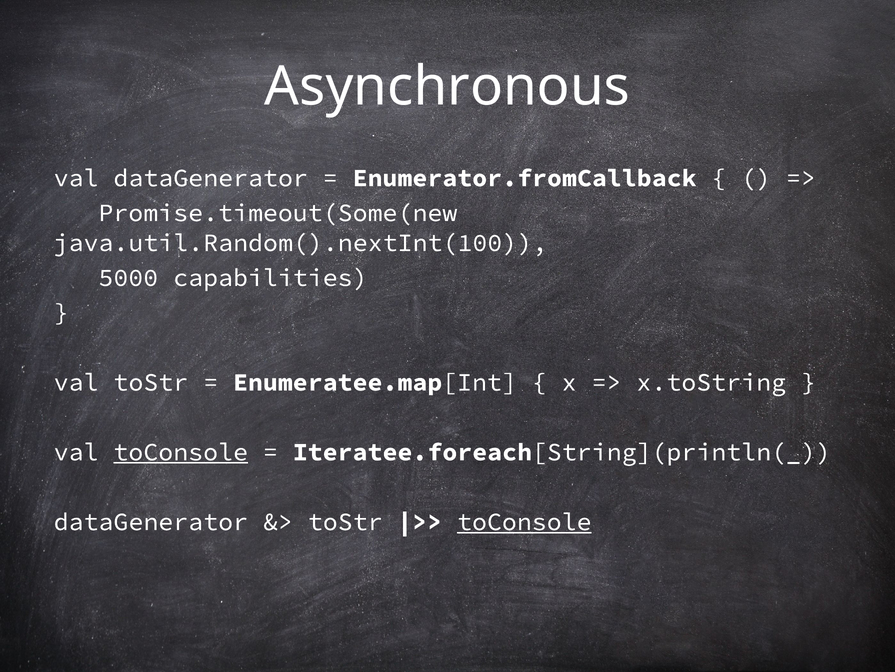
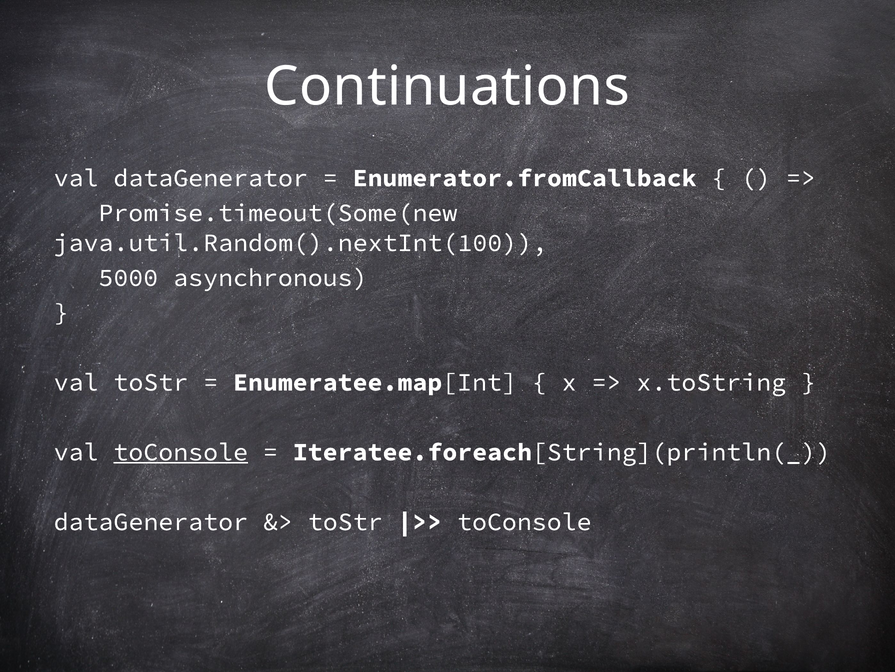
Asynchronous: Asynchronous -> Continuations (447, 87)
capabilities: capabilities -> asynchronous (270, 277)
toConsole underline: present -> none (524, 521)
